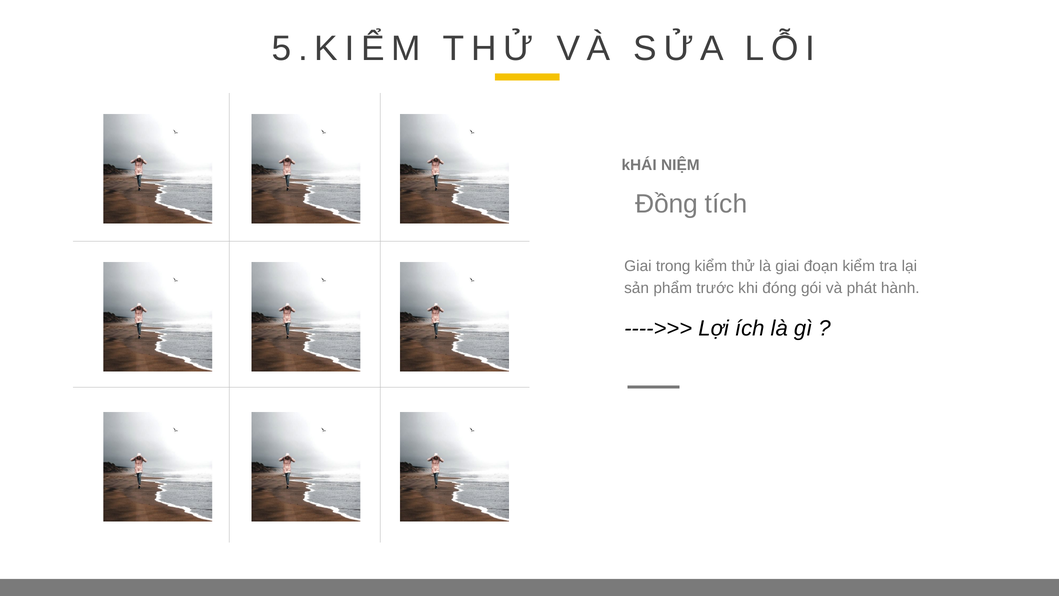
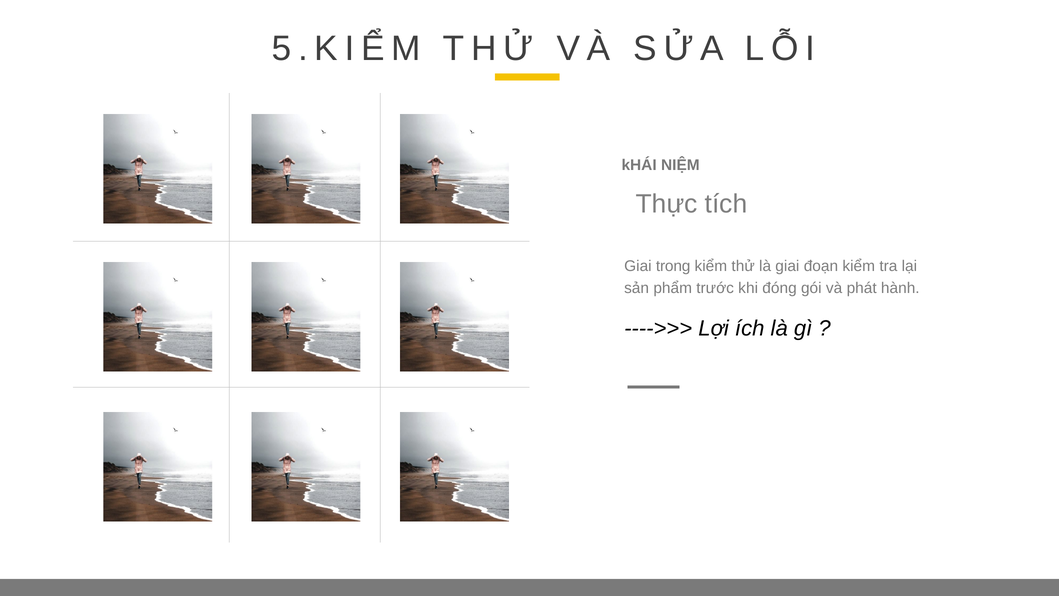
Đồng: Đồng -> Thực (667, 204)
